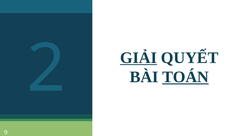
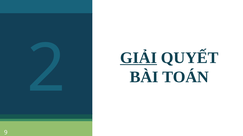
TOÁN underline: present -> none (185, 77)
